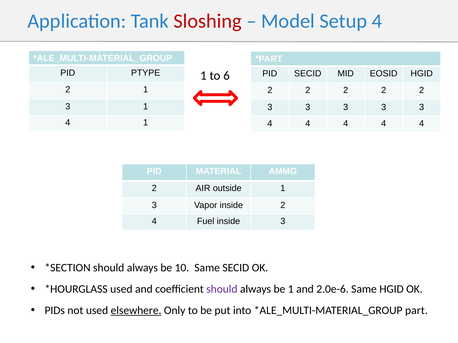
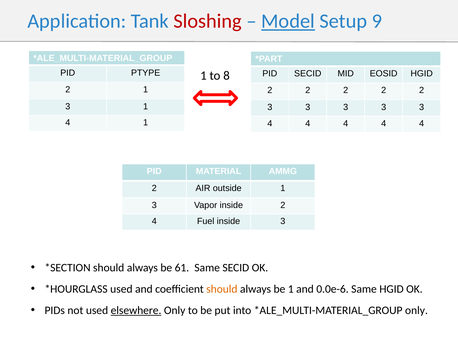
Model underline: none -> present (288, 21)
Setup 4: 4 -> 9 (377, 21)
6: 6 -> 8 (226, 76)
10: 10 -> 61 (182, 268)
should colour: purple -> orange (222, 289)
2.0e-6: 2.0e-6 -> 0.0e-6 (332, 289)
part: part -> only (416, 311)
